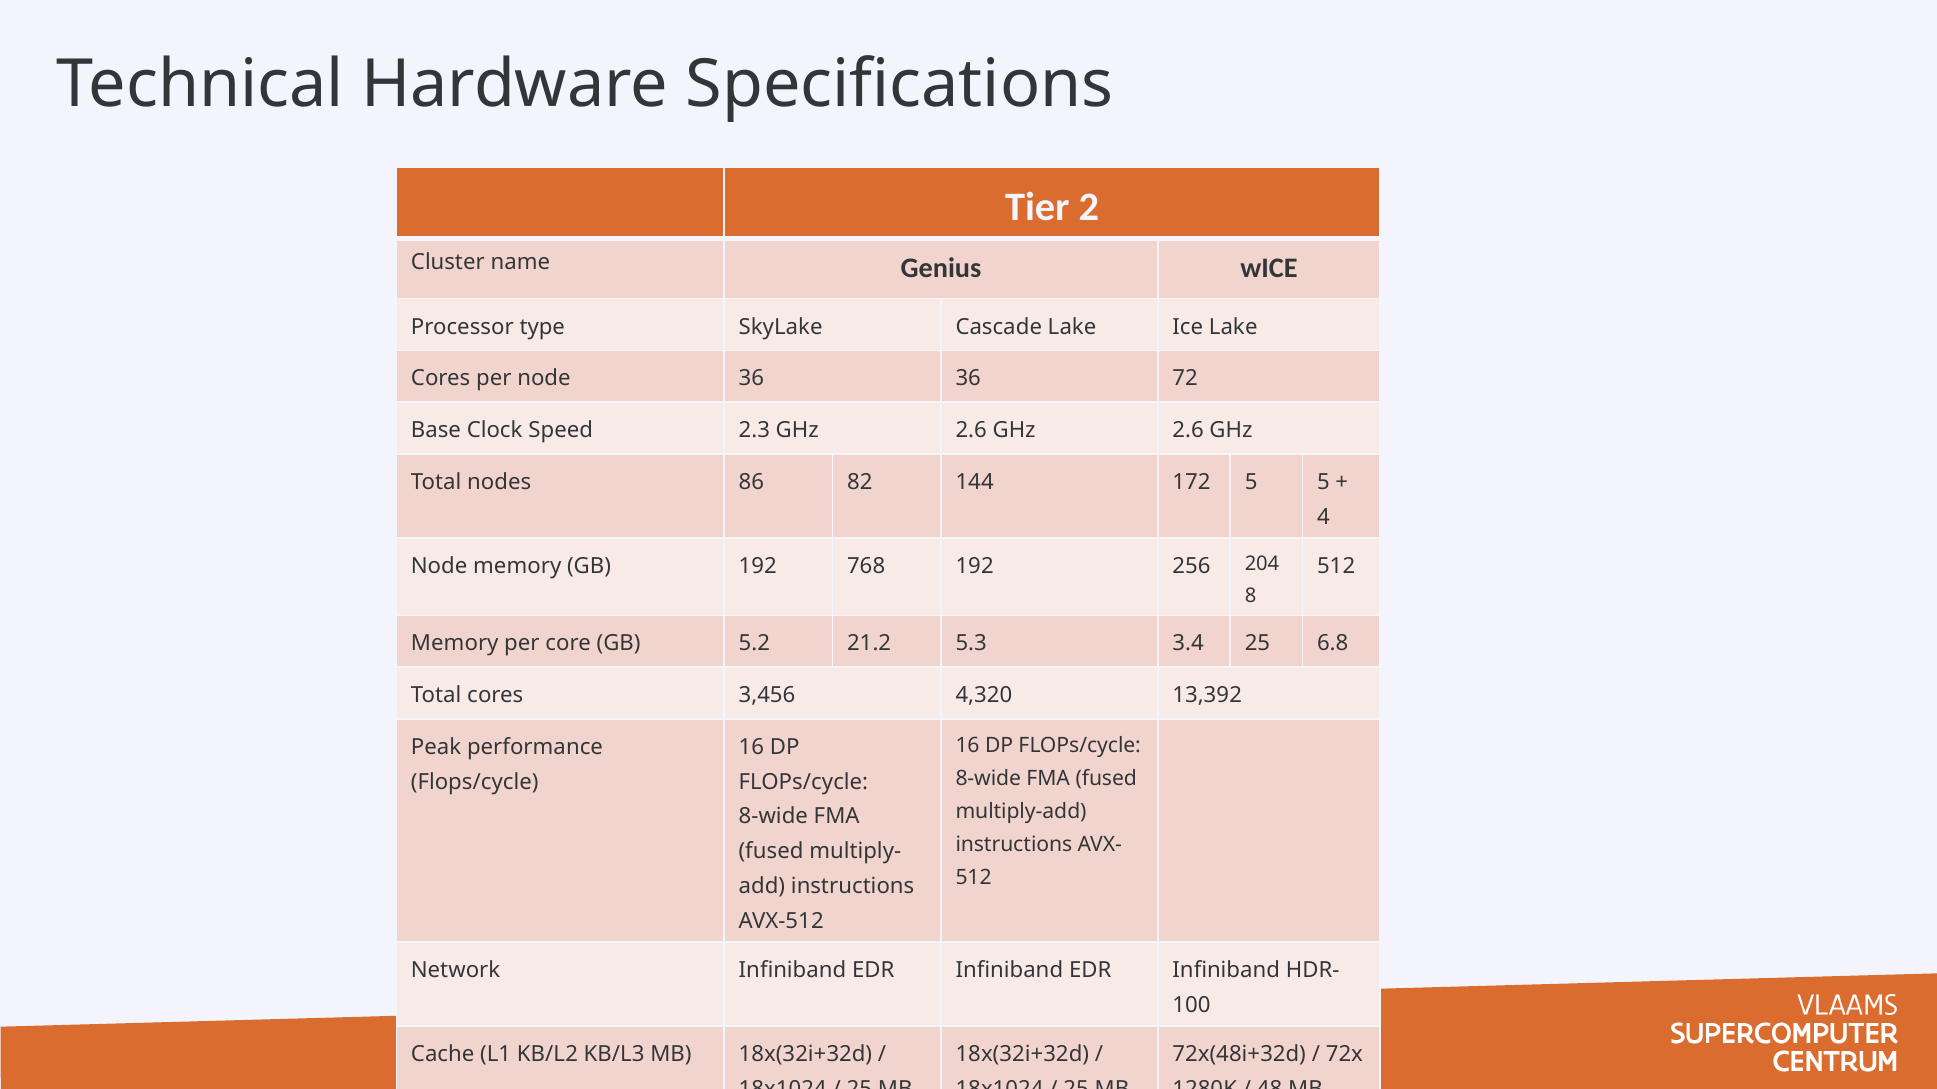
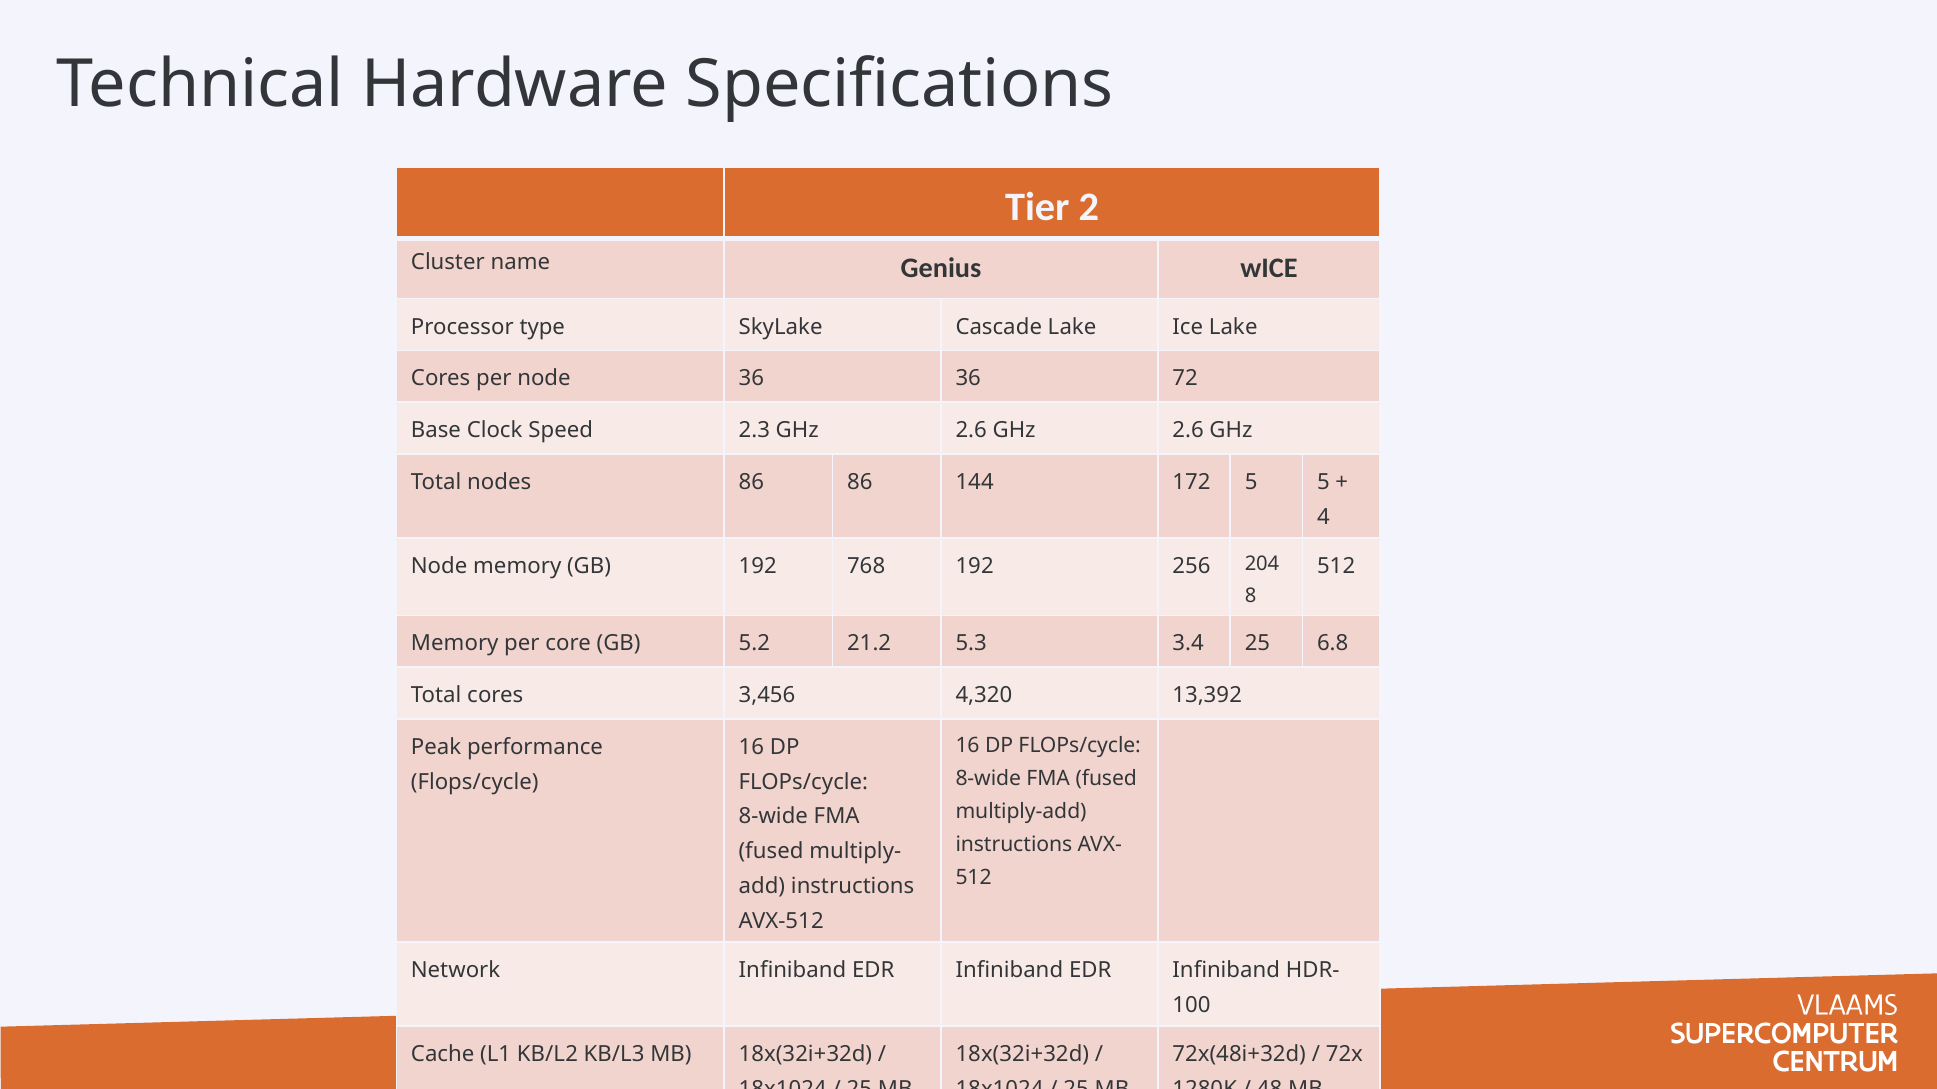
86 82: 82 -> 86 (860, 482)
